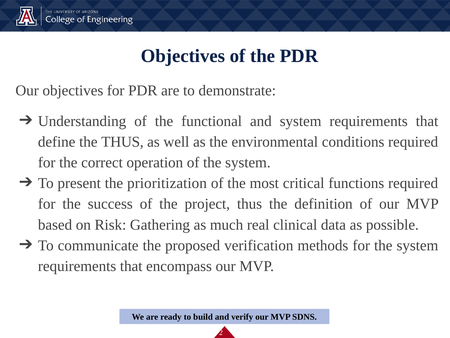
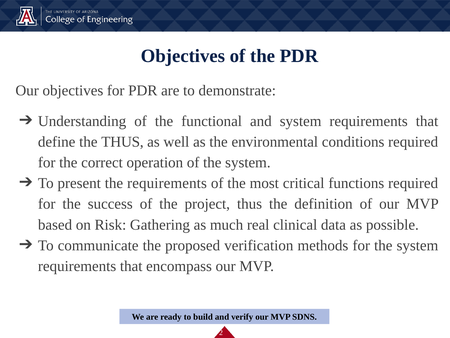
the prioritization: prioritization -> requirements (167, 183)
